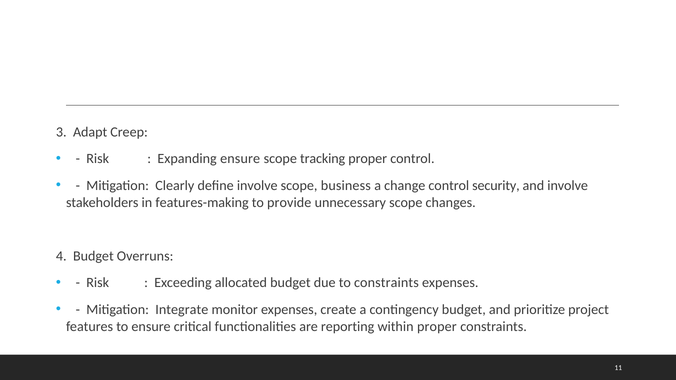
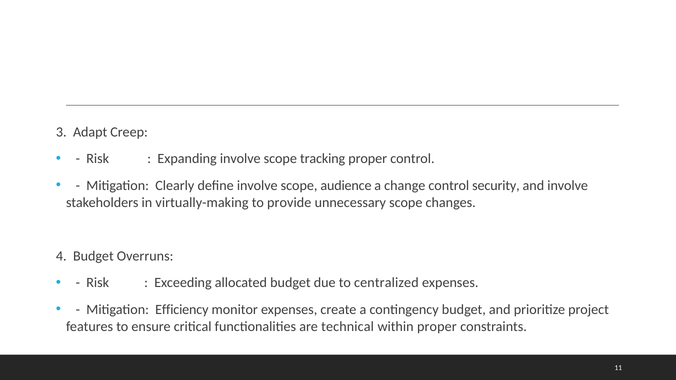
Expanding ensure: ensure -> involve (240, 159)
business: business -> audience (346, 186)
features-making: features-making -> virtually-making (202, 203)
to constraints: constraints -> centralized (386, 283)
Integrate: Integrate -> Efficiency (182, 310)
reporting: reporting -> technical (348, 327)
